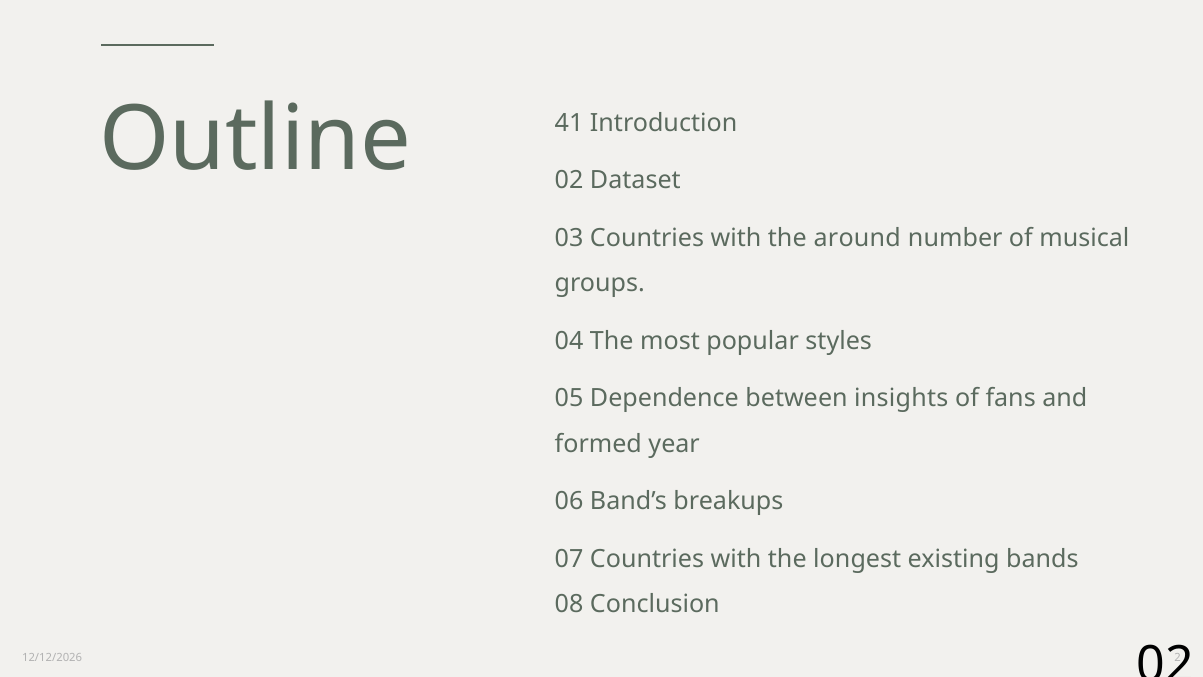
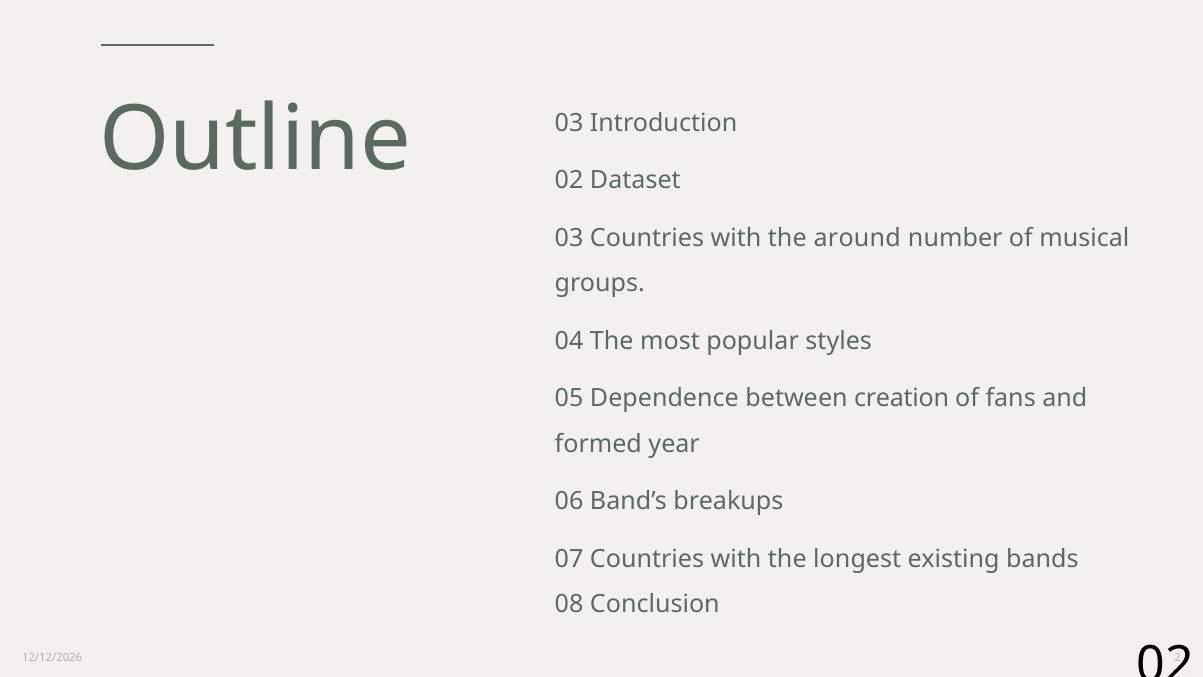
Outline 41: 41 -> 03 (569, 123)
insights: insights -> creation (902, 399)
